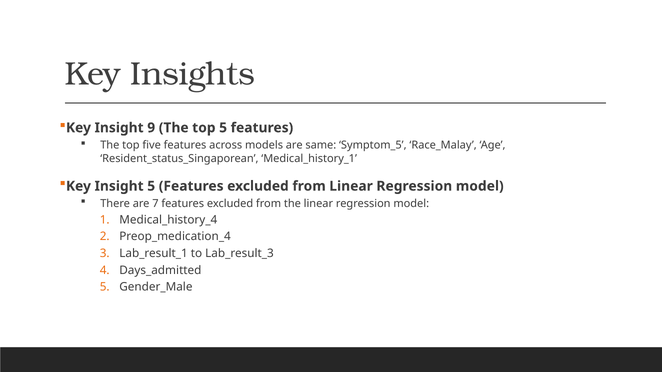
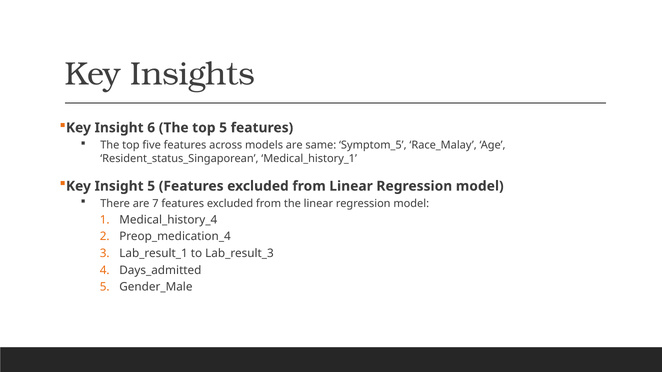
9: 9 -> 6 (151, 128)
